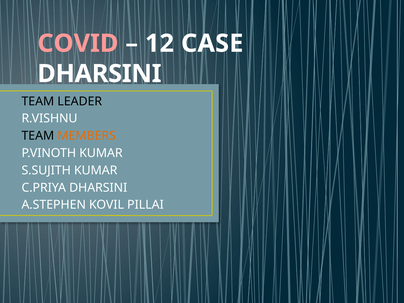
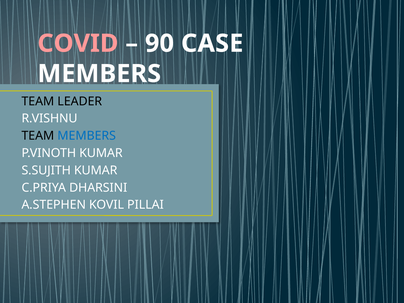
12: 12 -> 90 (159, 43)
DHARSINI: DHARSINI -> MEMBERS (99, 74)
MEMBERS colour: orange -> blue (87, 136)
